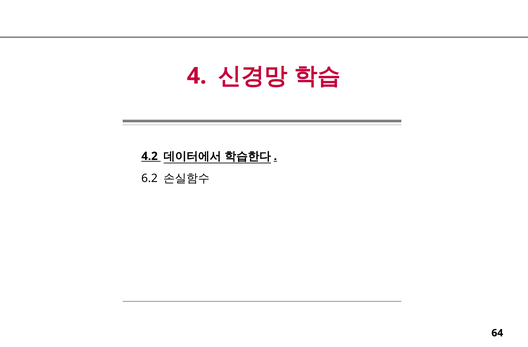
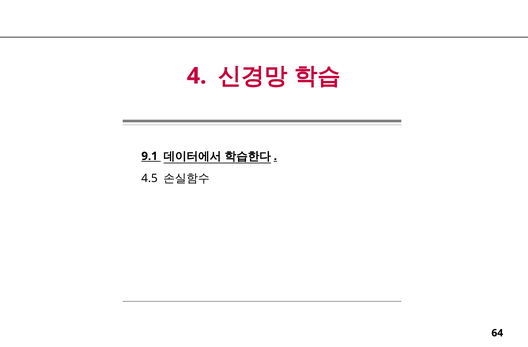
4.2: 4.2 -> 9.1 (150, 156)
6.2: 6.2 -> 4.5 (149, 178)
